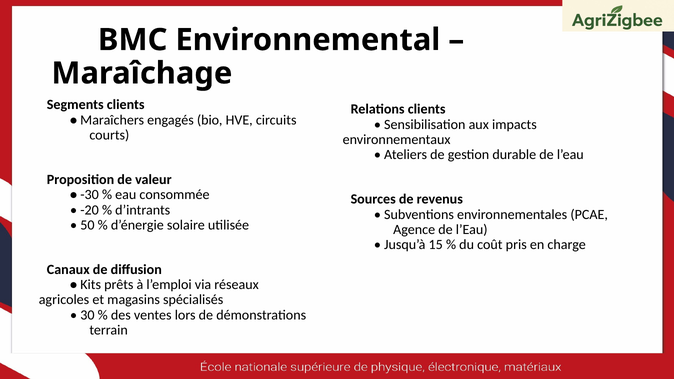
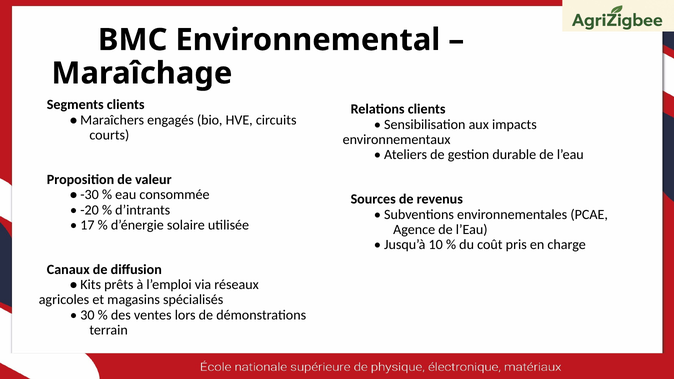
50: 50 -> 17 (87, 225)
15: 15 -> 10 (436, 245)
